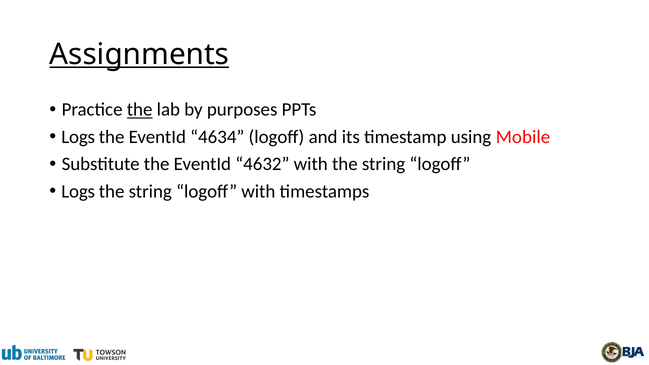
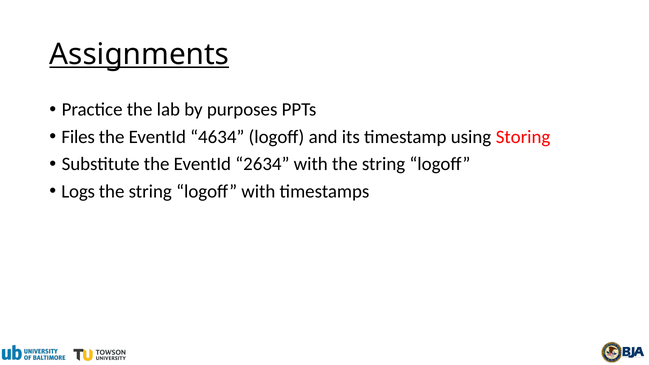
the underline: present -> none (140, 110)
Logs: Logs -> Files (78, 137)
Mobile: Mobile -> Storing (523, 137)
4632: 4632 -> 2634 (262, 164)
